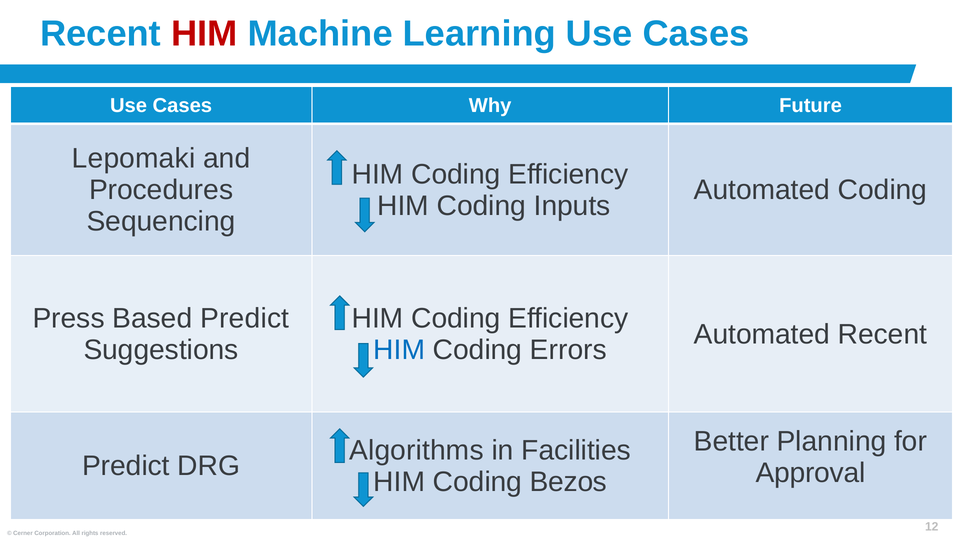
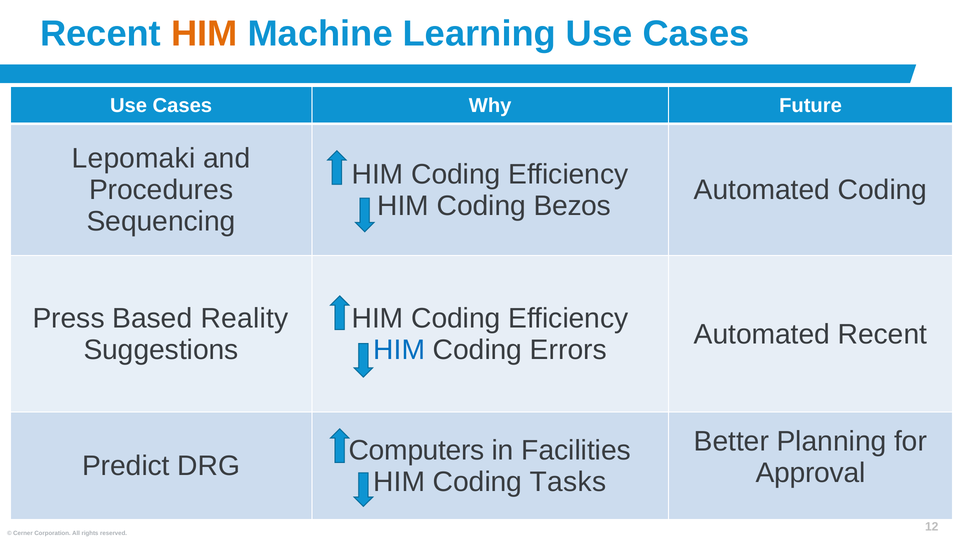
HIM colour: red -> orange (204, 34)
Inputs: Inputs -> Bezos (572, 206)
Based Predict: Predict -> Reality (245, 319)
Algorithms: Algorithms -> Computers (417, 451)
Bezos: Bezos -> Tasks (568, 482)
